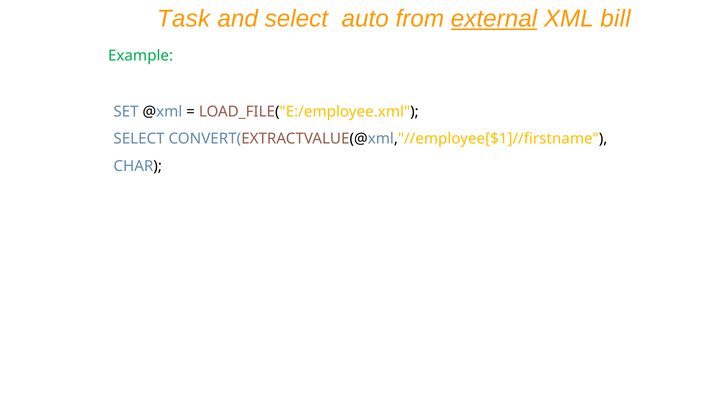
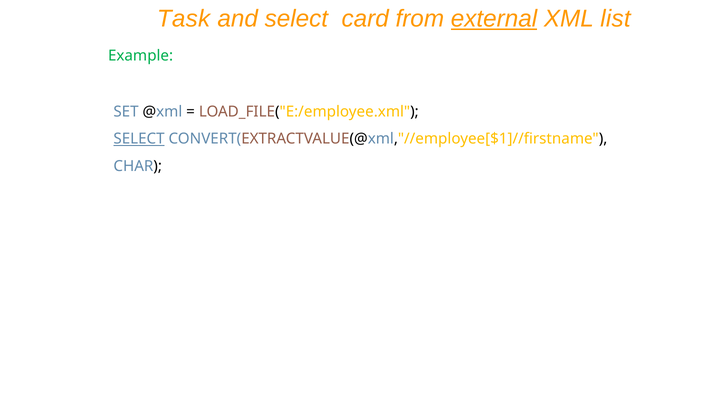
auto: auto -> card (365, 19)
bill: bill -> list (616, 19)
SELECT underline: none -> present (139, 139)
